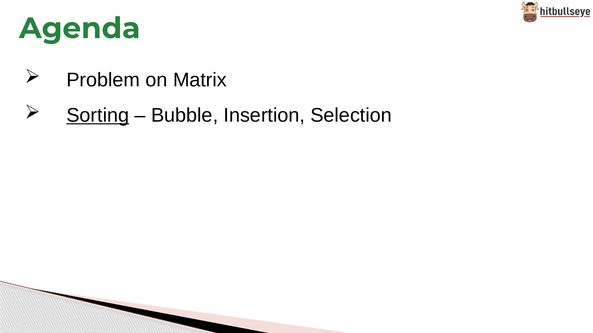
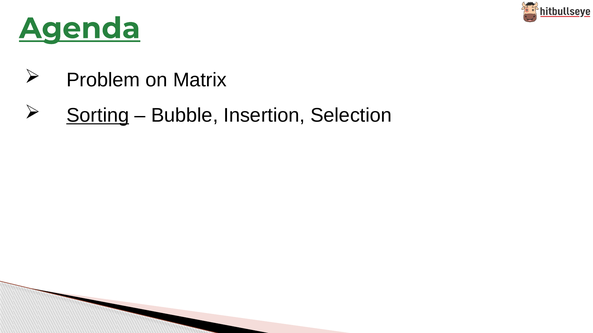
Agenda underline: none -> present (80, 28)
